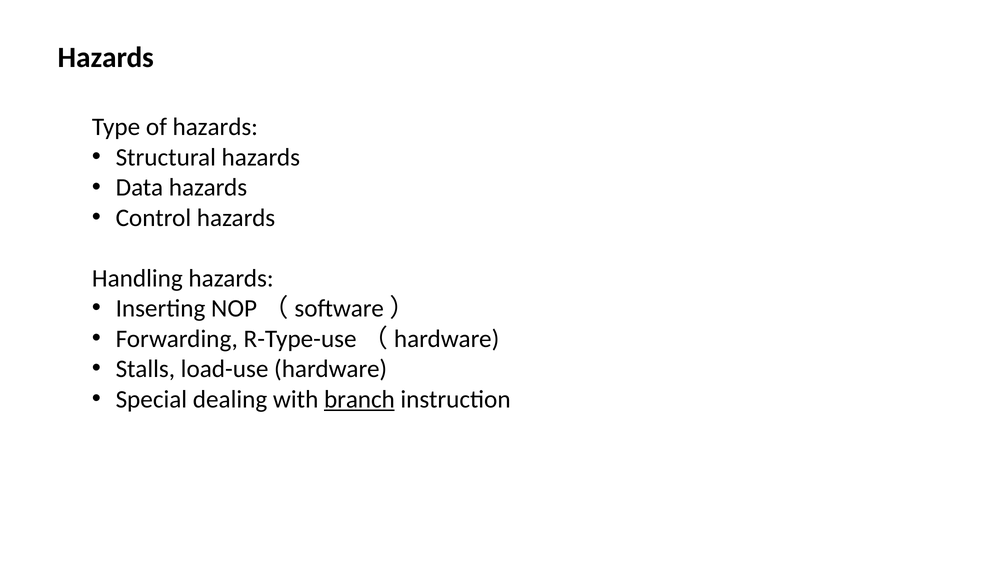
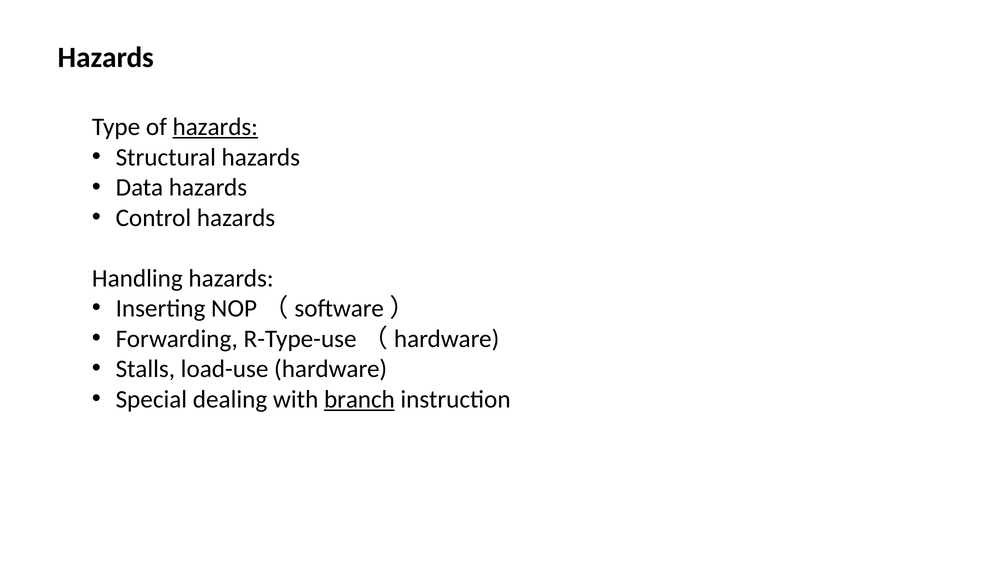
hazards underline: none -> present (215, 127)
